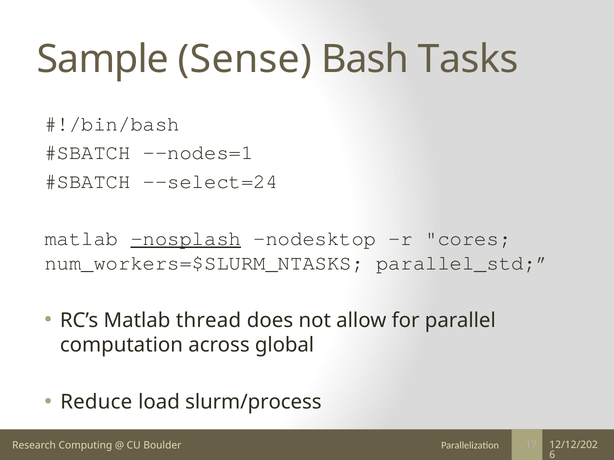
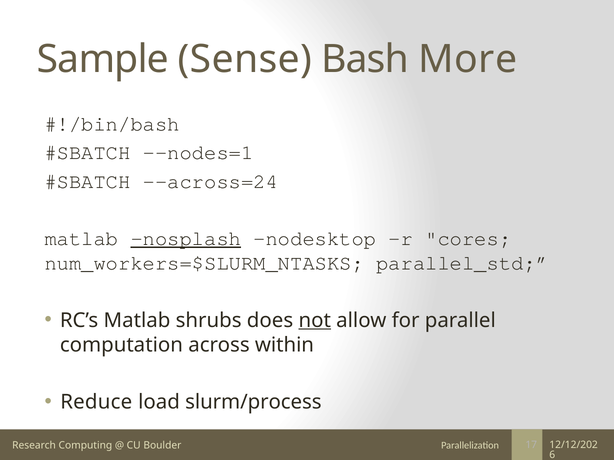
Tasks: Tasks -> More (468, 60)
--select=24: --select=24 -> --across=24 (210, 182)
thread: thread -> shrubs (209, 321)
not underline: none -> present (315, 321)
global: global -> within (284, 345)
